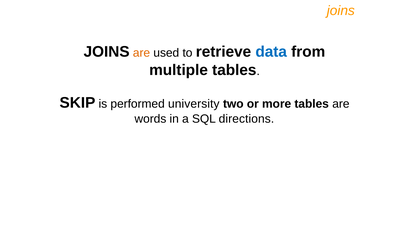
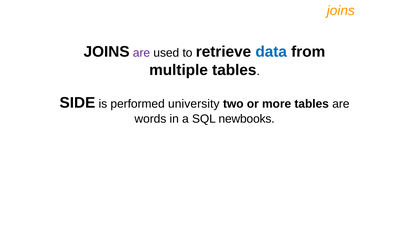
are colour: orange -> purple (141, 53)
SKIP: SKIP -> SIDE (77, 103)
directions: directions -> newbooks (247, 119)
